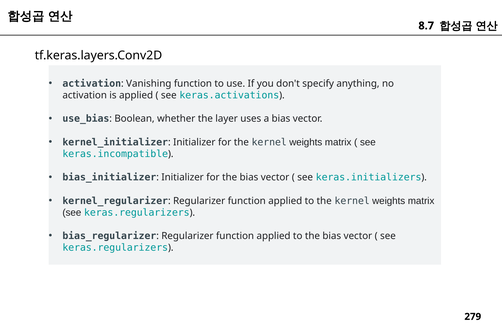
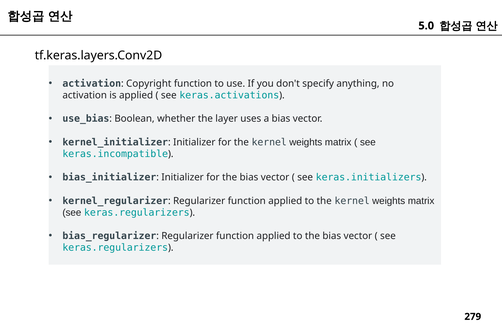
8.7: 8.7 -> 5.0 (426, 26)
Vanishing: Vanishing -> Copyright (149, 83)
